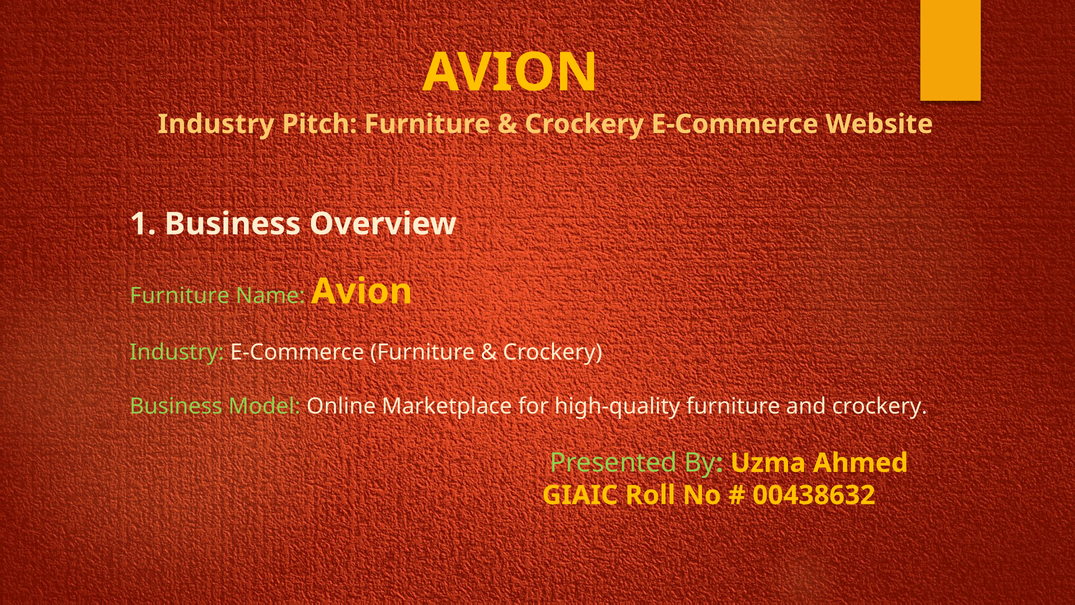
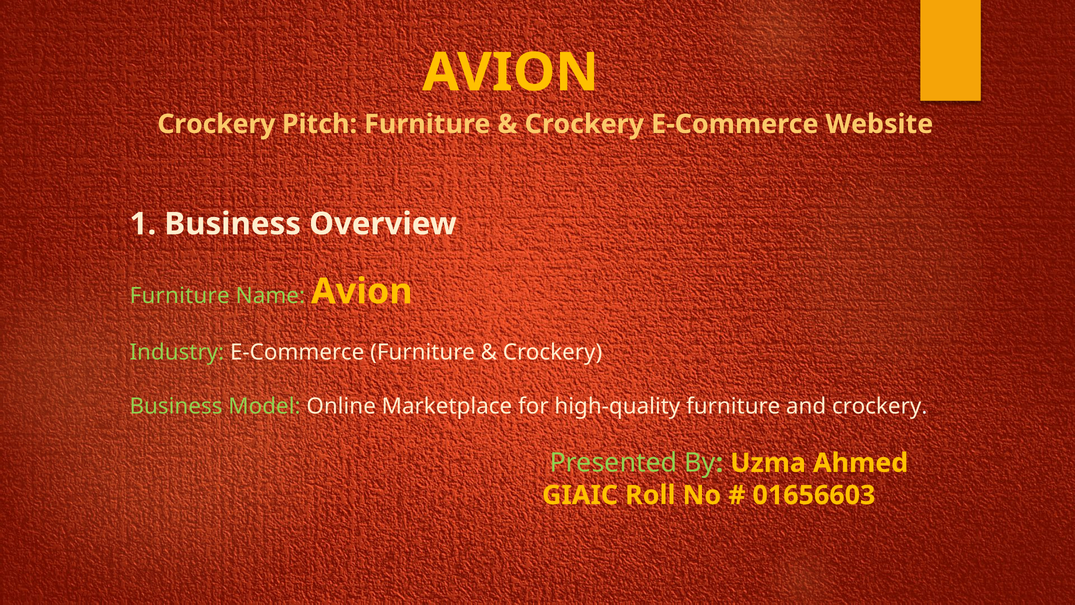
Industry: Industry -> Crockery (216, 124)
00438632: 00438632 -> 01656603 (814, 495)
